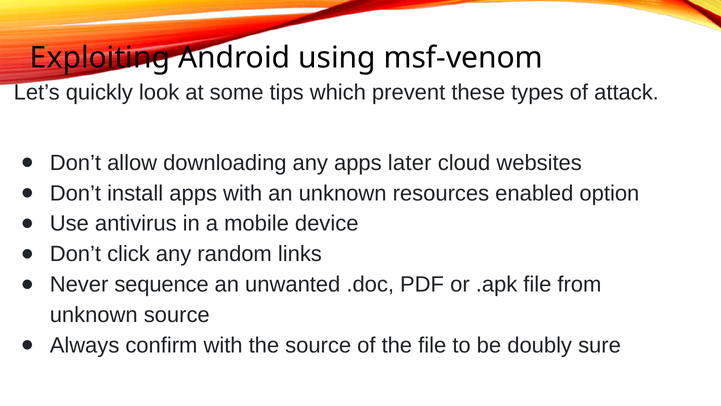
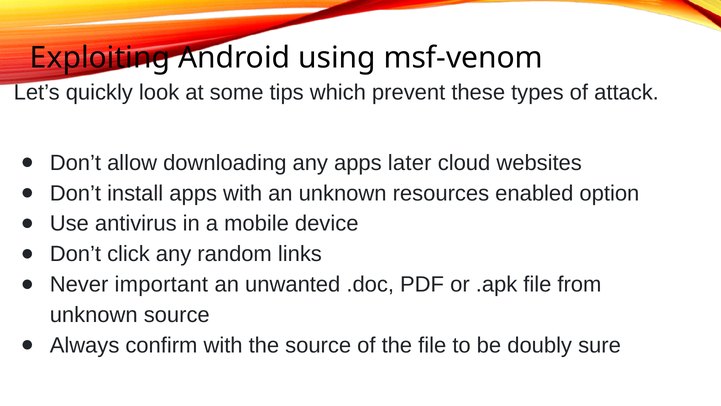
sequence: sequence -> important (161, 284)
